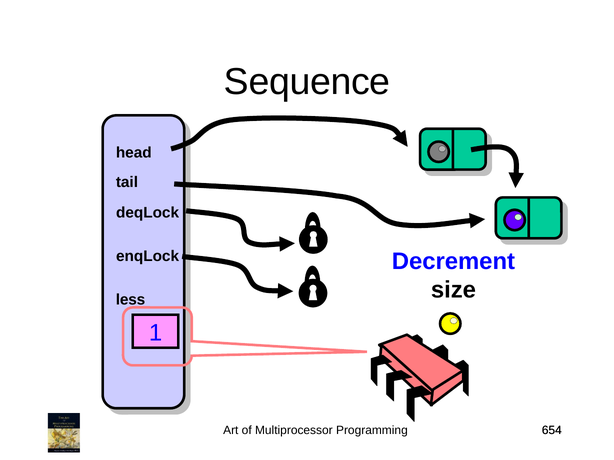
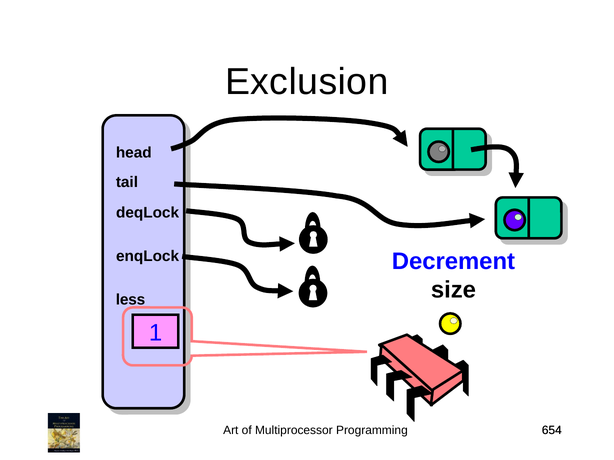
Sequence: Sequence -> Exclusion (307, 82)
